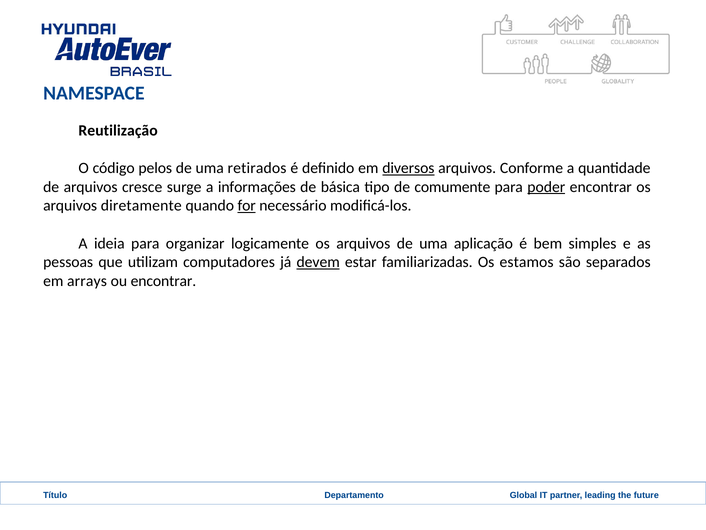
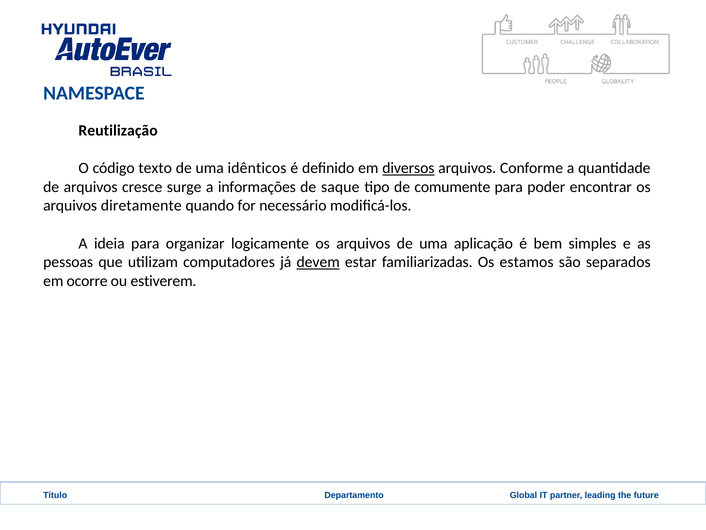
pelos: pelos -> texto (155, 168)
retirados: retirados -> idênticos (257, 168)
básica: básica -> saque (340, 187)
poder underline: present -> none (546, 187)
for underline: present -> none (247, 206)
arrays: arrays -> ocorre (87, 281)
ou encontrar: encontrar -> estiverem (163, 281)
